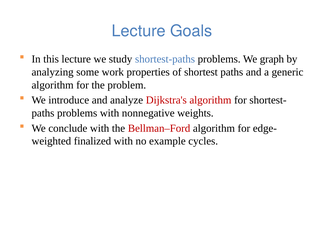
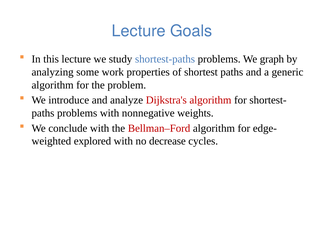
finalized: finalized -> explored (92, 141)
example: example -> decrease (167, 141)
